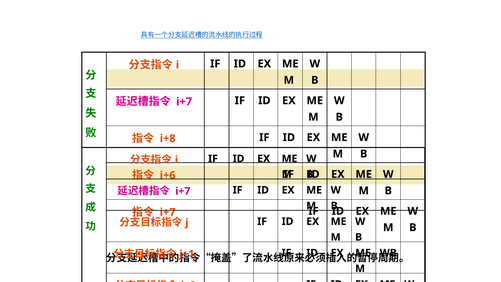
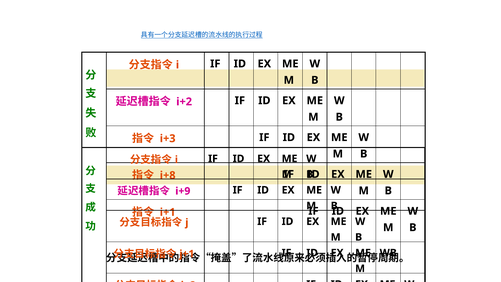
i+7: i+7 -> i+2 (184, 102)
i+8: i+8 -> i+3 (168, 138)
i+6: i+6 -> i+8 (168, 175)
i+7: i+7 -> i+9 (183, 191)
i+7: i+7 -> i+1 (168, 212)
